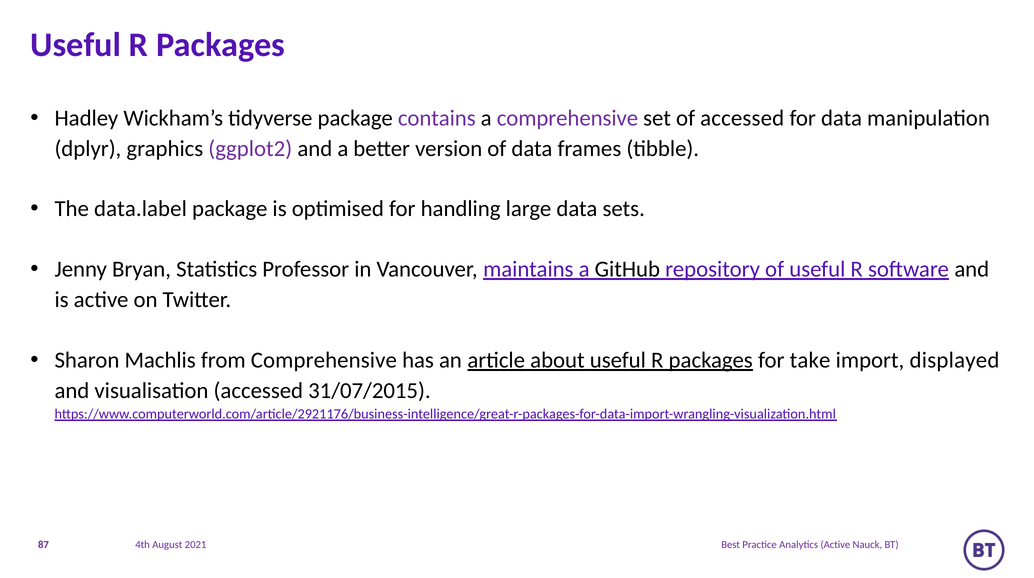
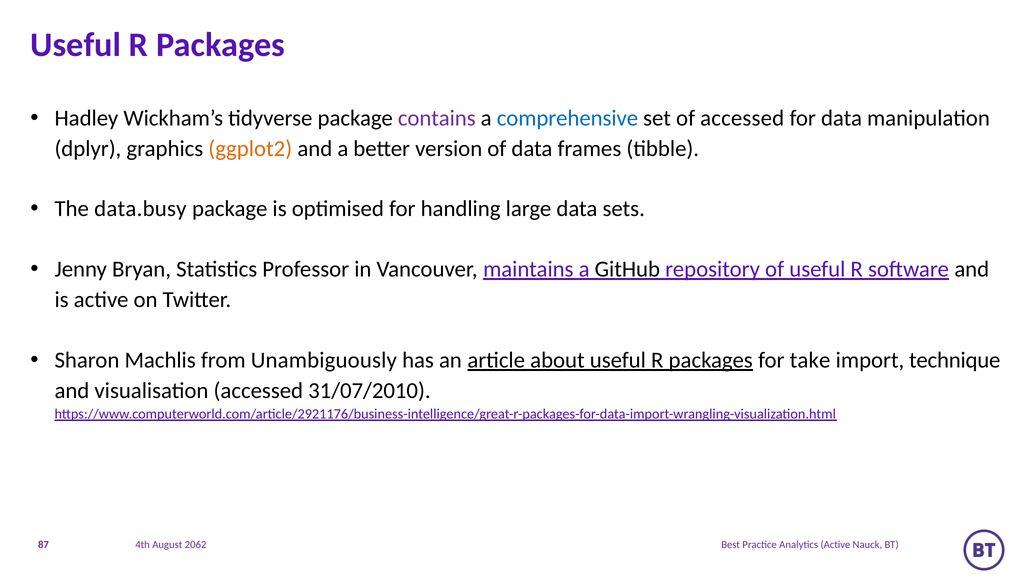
comprehensive colour: purple -> blue (567, 118)
ggplot2 colour: purple -> orange (250, 149)
data.label: data.label -> data.busy (140, 209)
from Comprehensive: Comprehensive -> Unambiguously (324, 360)
displayed: displayed -> technique (955, 360)
31/07/2015: 31/07/2015 -> 31/07/2010 (369, 391)
2021: 2021 -> 2062 (196, 545)
